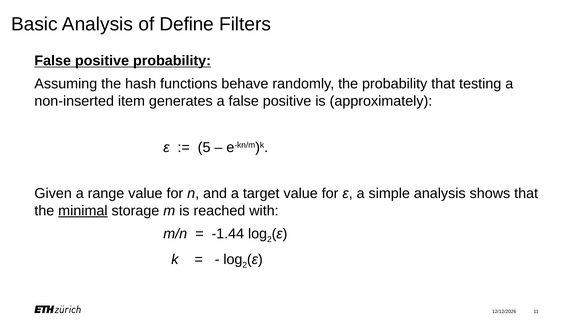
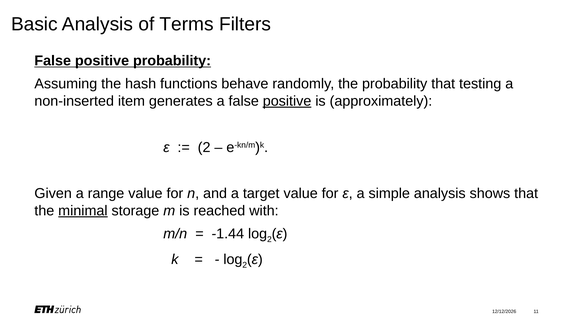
Define: Define -> Terms (187, 24)
positive underline: none -> present (287, 101)
5: 5 -> 2 (204, 147)
